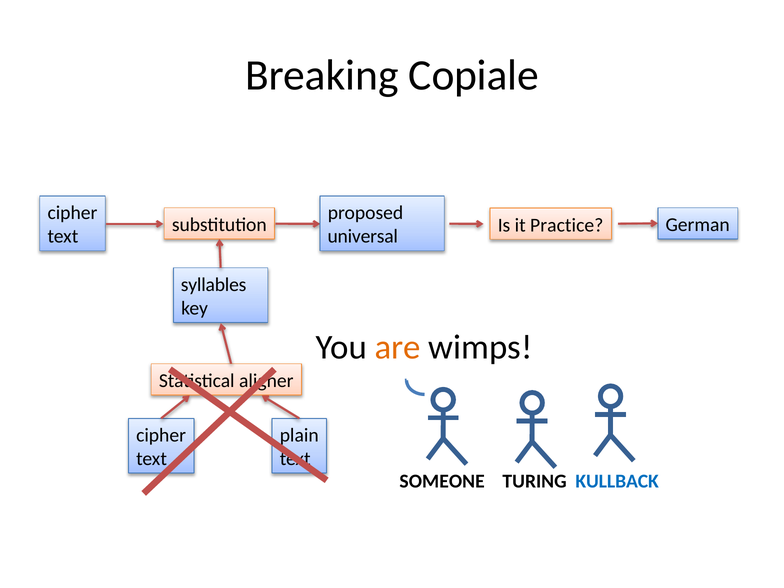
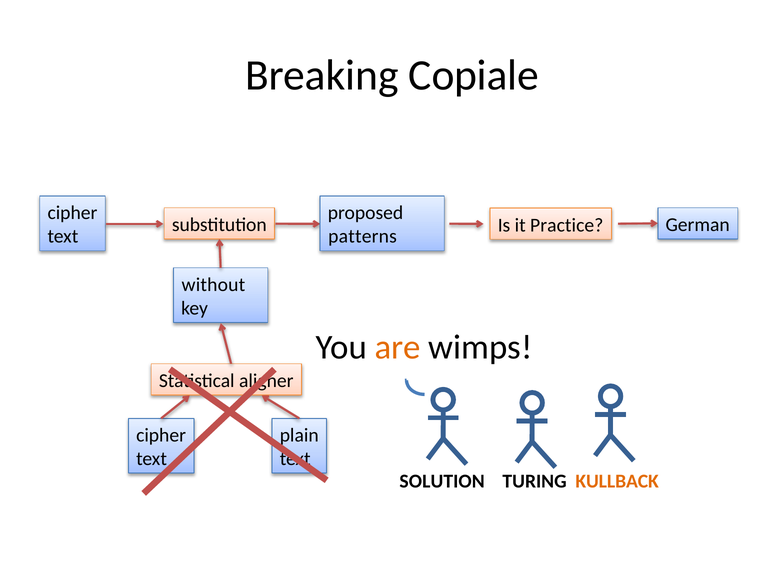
universal: universal -> patterns (363, 236)
syllables: syllables -> without (213, 285)
SOMEONE: SOMEONE -> SOLUTION (442, 481)
KULLBACK colour: blue -> orange (617, 481)
